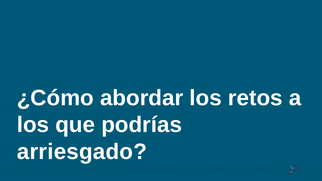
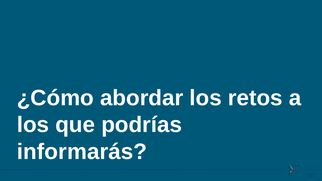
arriesgado: arriesgado -> informarás (82, 152)
